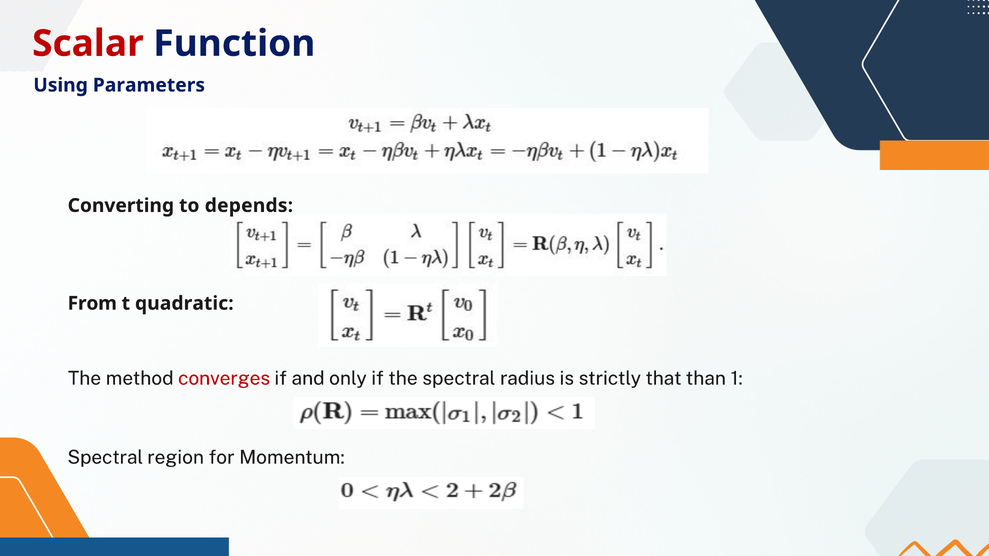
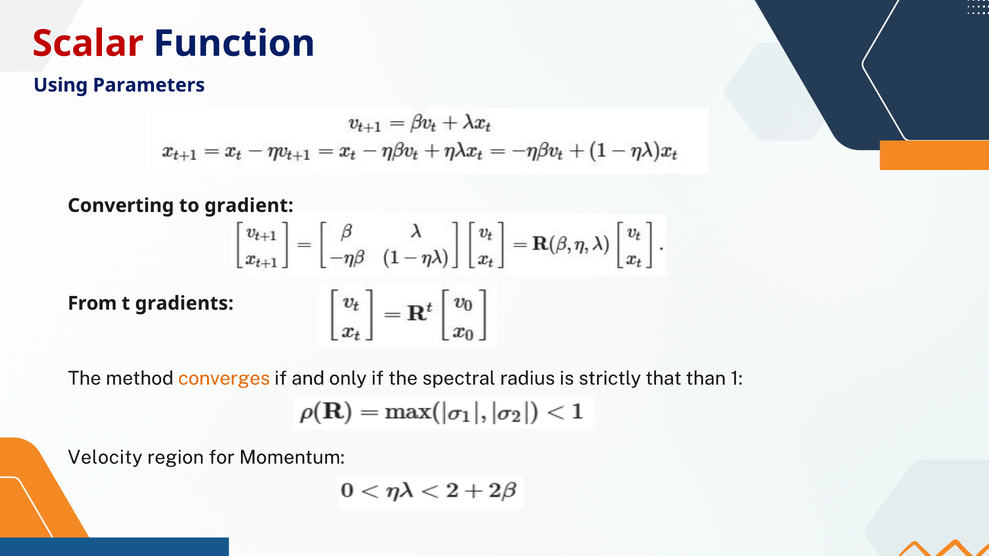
depends: depends -> gradient (249, 206)
quadratic: quadratic -> gradients (184, 304)
converges colour: red -> orange (224, 379)
Spectral: Spectral -> Velocity (105, 458)
